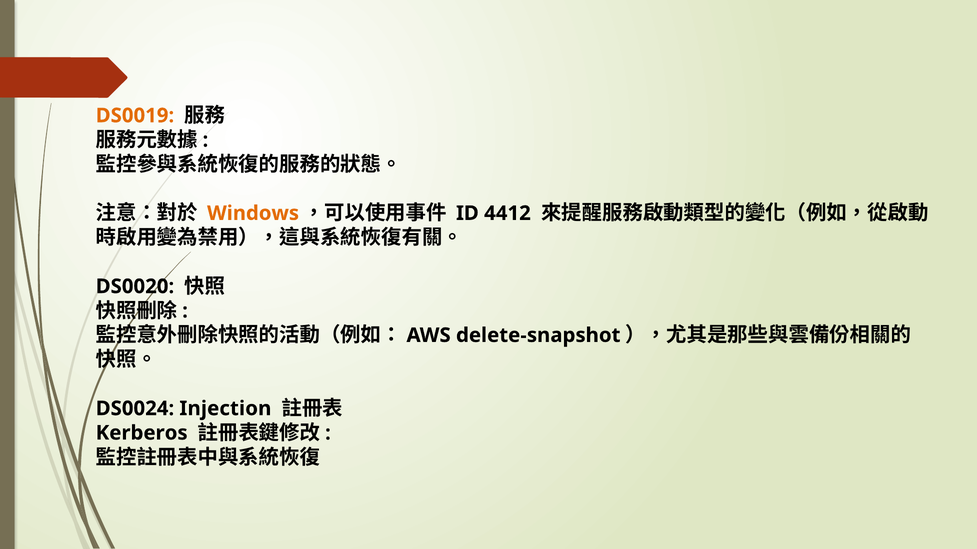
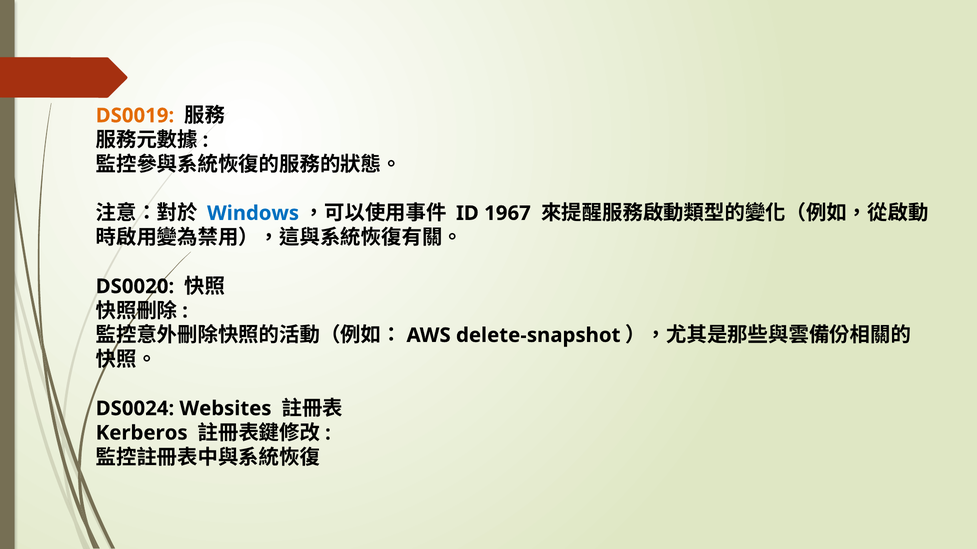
Windows colour: orange -> blue (253, 213)
4412: 4412 -> 1967 (507, 213)
Injection: Injection -> Websites (225, 409)
